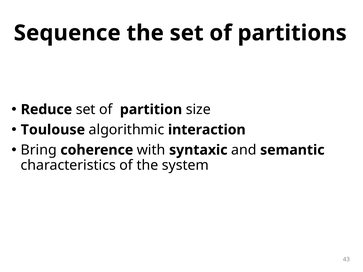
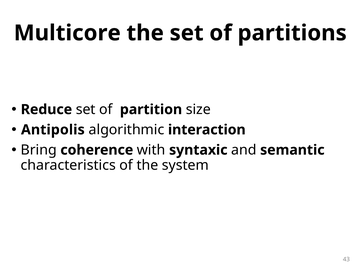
Sequence: Sequence -> Multicore (67, 33)
Toulouse: Toulouse -> Antipolis (53, 130)
